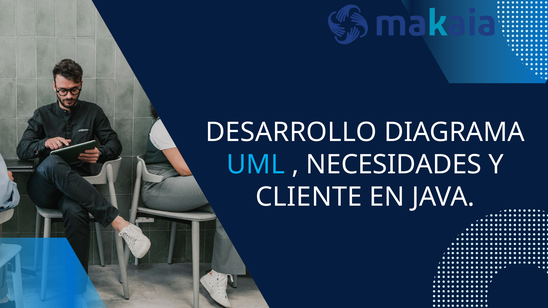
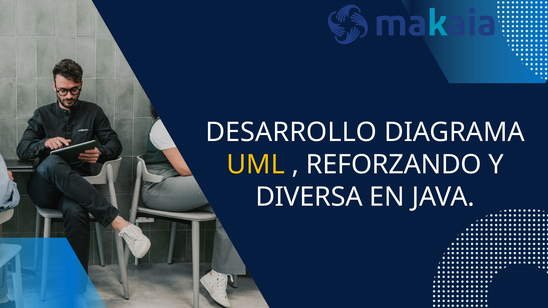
UML colour: light blue -> yellow (256, 165)
NECESIDADES: NECESIDADES -> REFORZANDO (394, 165)
CLIENTE: CLIENTE -> DIVERSA (309, 197)
